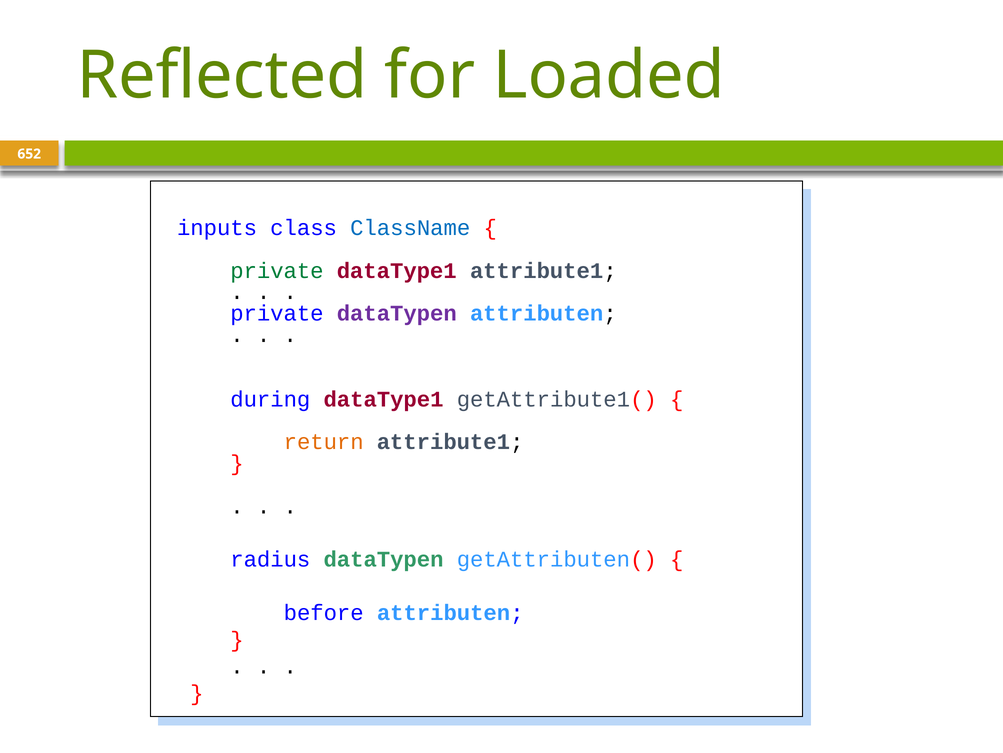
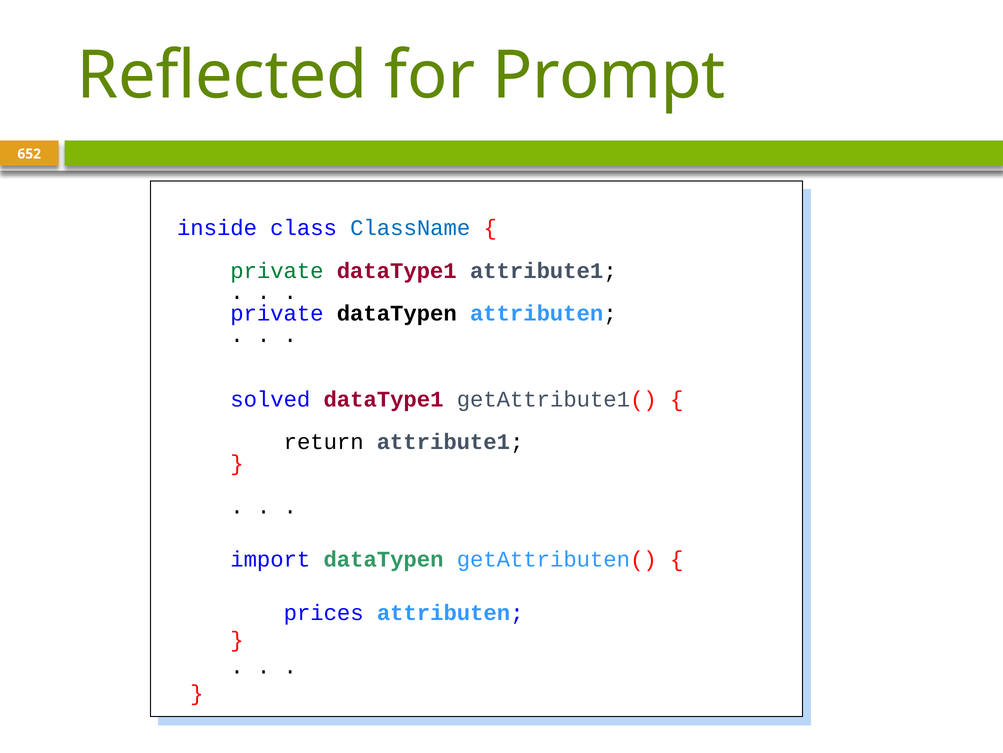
Loaded: Loaded -> Prompt (609, 76)
inputs: inputs -> inside (217, 228)
dataTypen colour: purple -> black (397, 313)
during: during -> solved (270, 399)
return colour: orange -> black (324, 442)
radius: radius -> import (270, 559)
before: before -> prices (324, 612)
